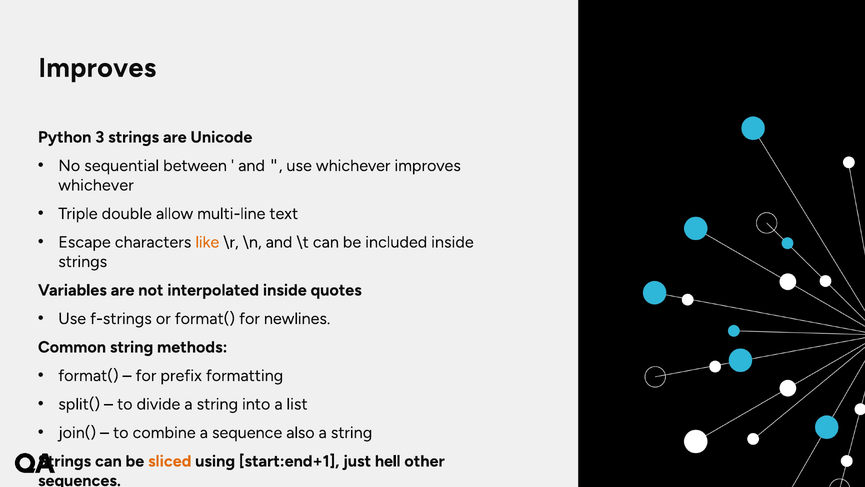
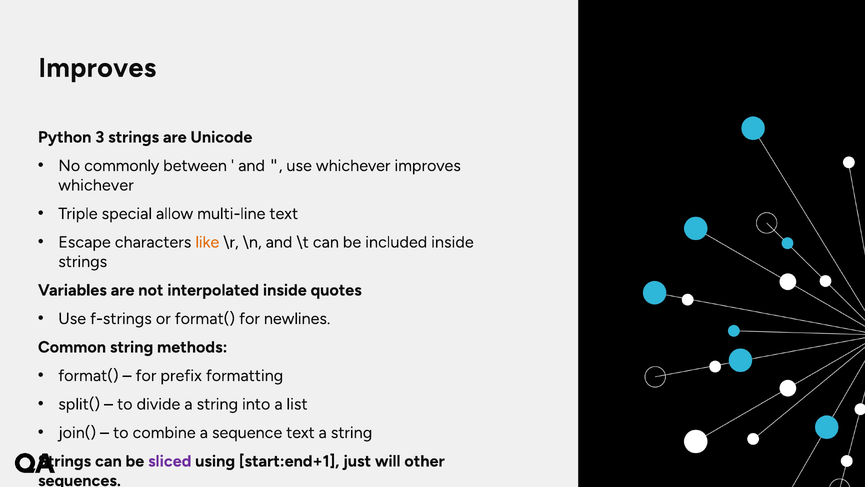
sequential: sequential -> commonly (122, 166)
double: double -> special (127, 213)
sequence also: also -> text (300, 432)
sliced colour: orange -> purple (170, 461)
hell: hell -> will (388, 461)
